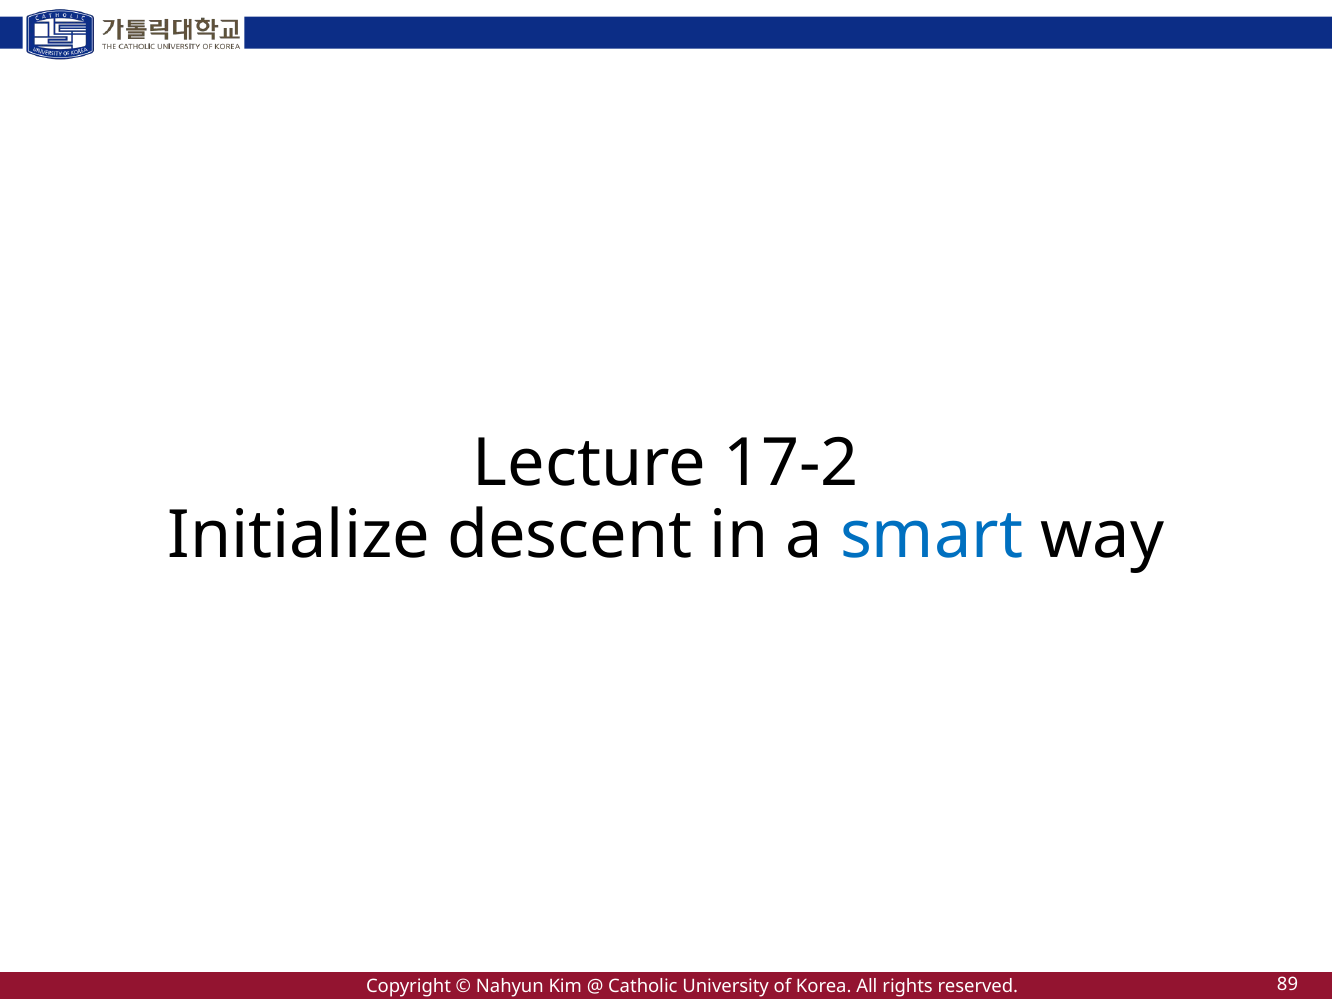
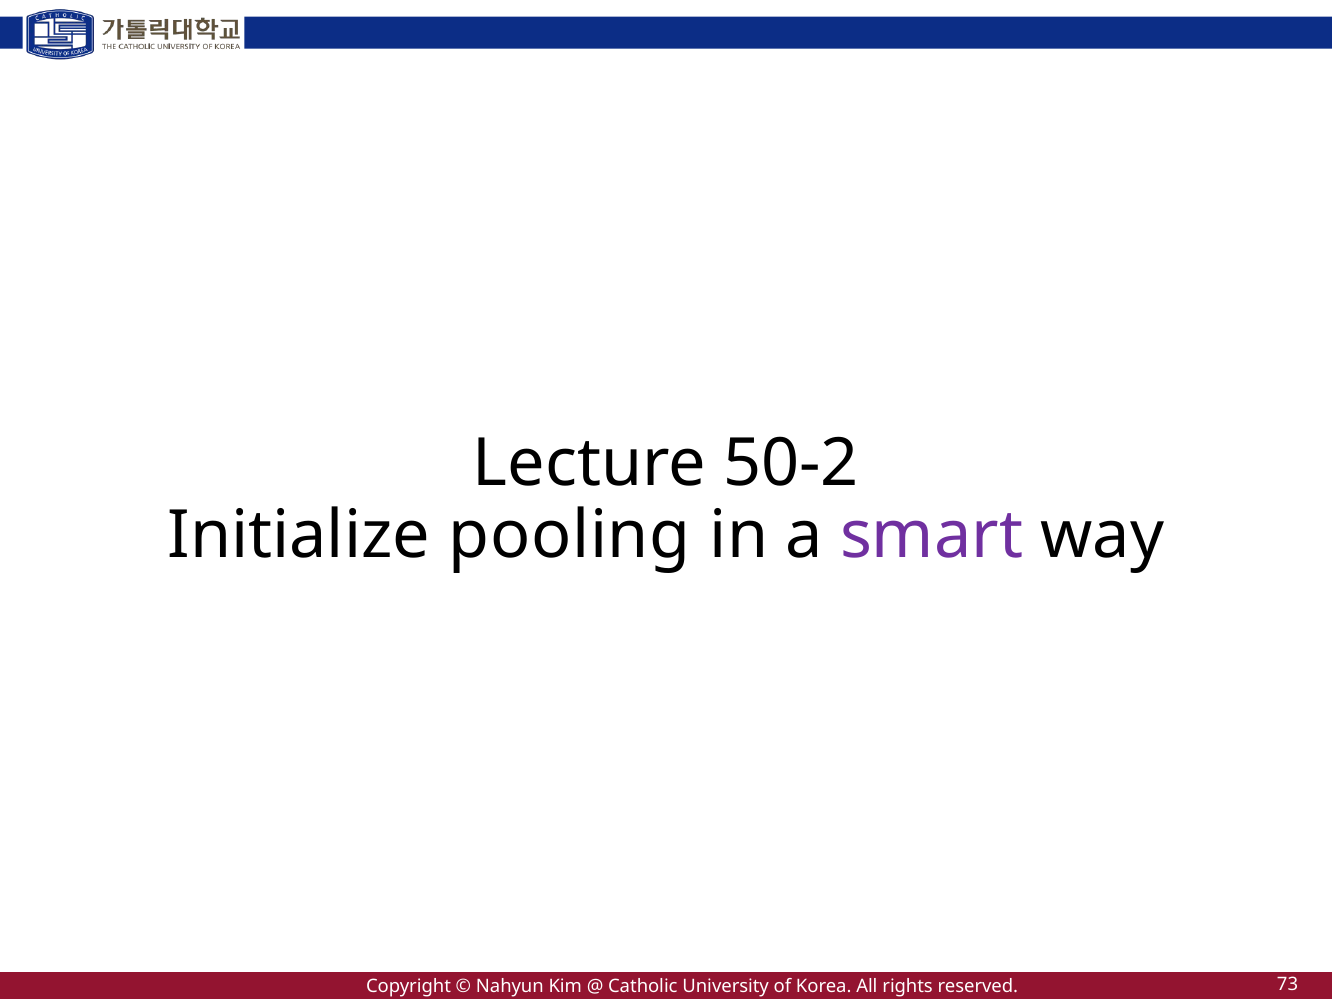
17-2: 17-2 -> 50-2 (791, 463)
descent: descent -> pooling (570, 535)
smart colour: blue -> purple (932, 535)
89: 89 -> 73 (1288, 985)
